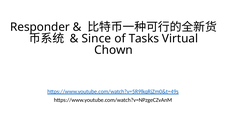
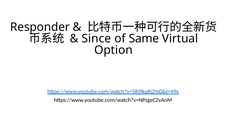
Tasks: Tasks -> Same (144, 39)
Chown: Chown -> Option (113, 50)
